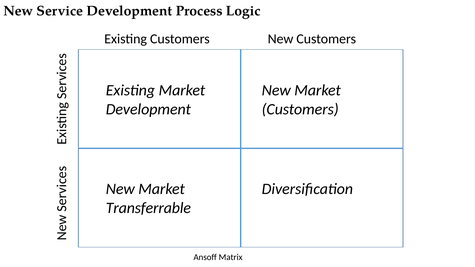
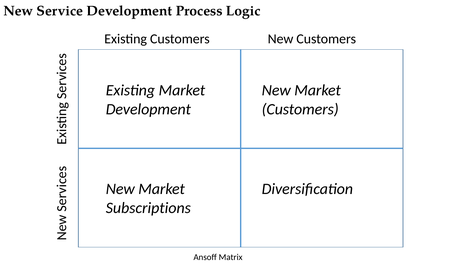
Transferrable: Transferrable -> Subscriptions (148, 208)
